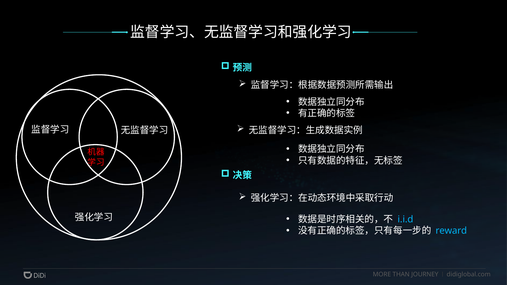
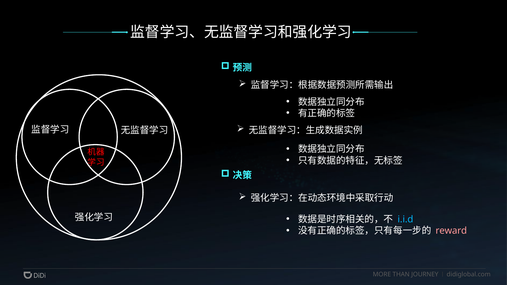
reward colour: light blue -> pink (451, 231)
